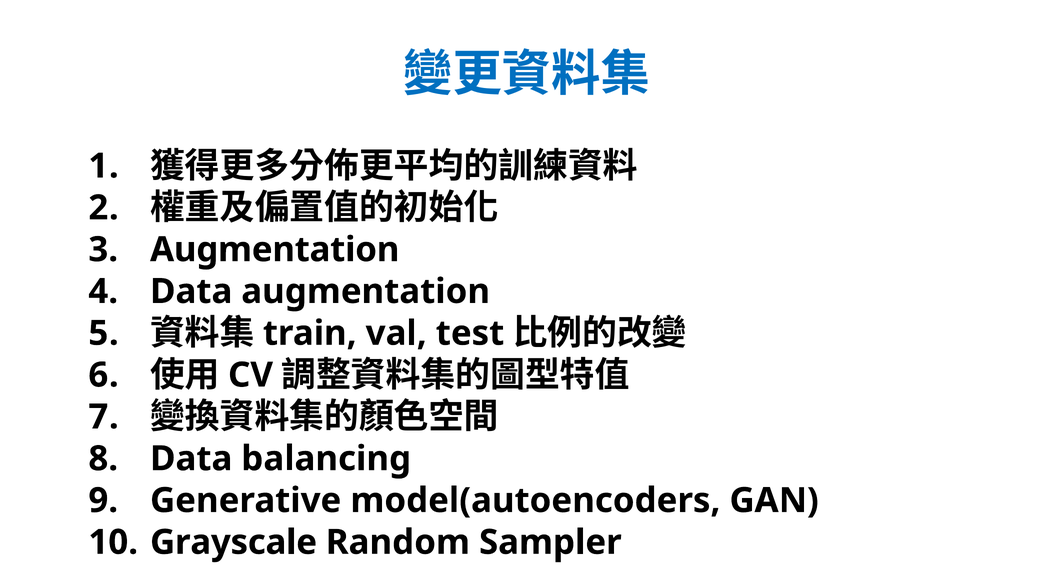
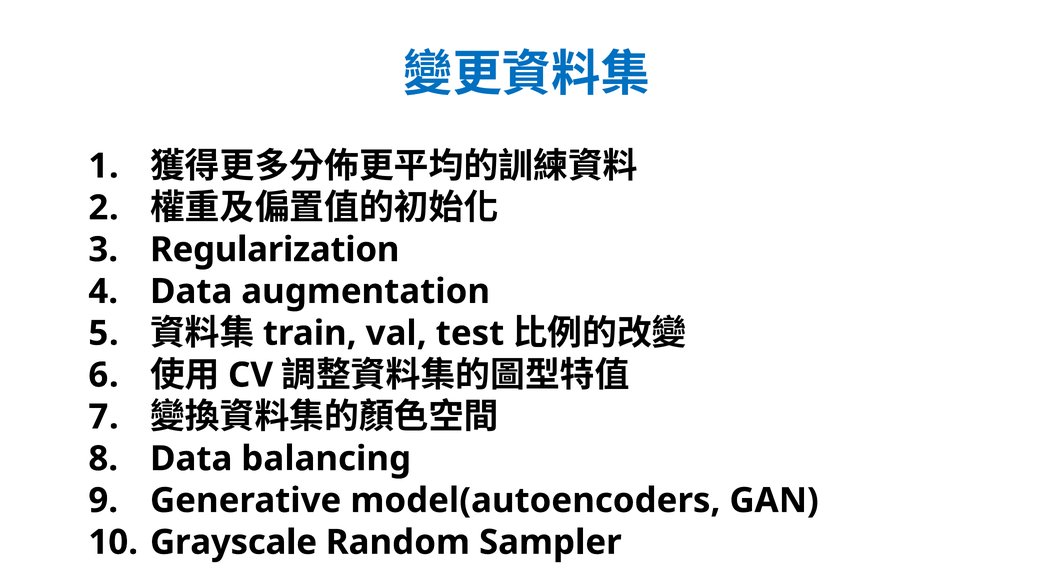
Augmentation: Augmentation -> Regularization (275, 250)
